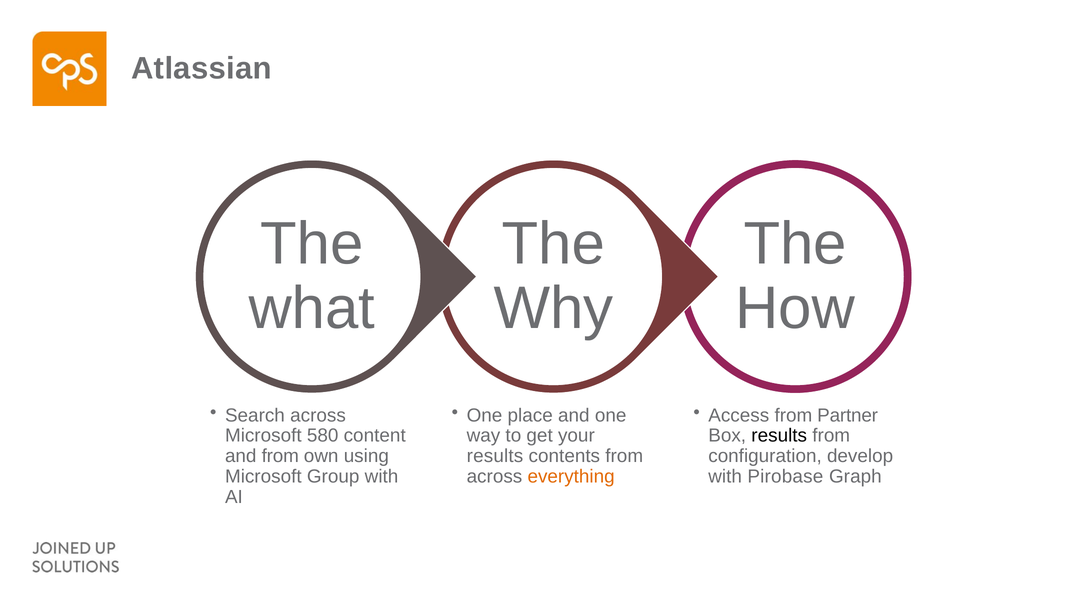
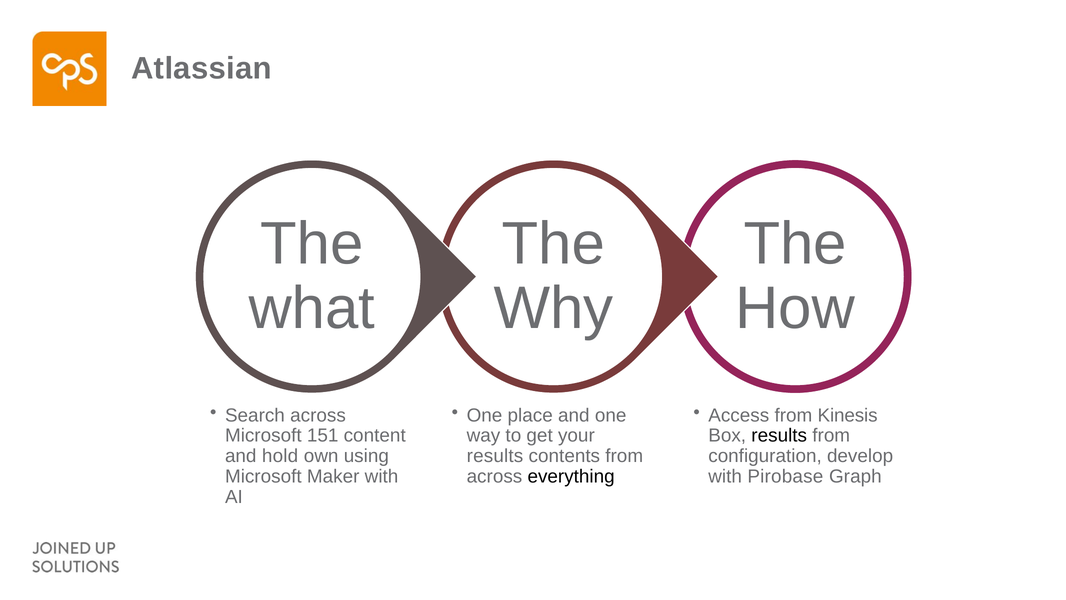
Partner: Partner -> Kinesis (848, 415)
580: 580 -> 151 (323, 435)
and from: from -> hold (280, 456)
Group: Group -> Maker (333, 476)
everything colour: orange -> black (571, 476)
